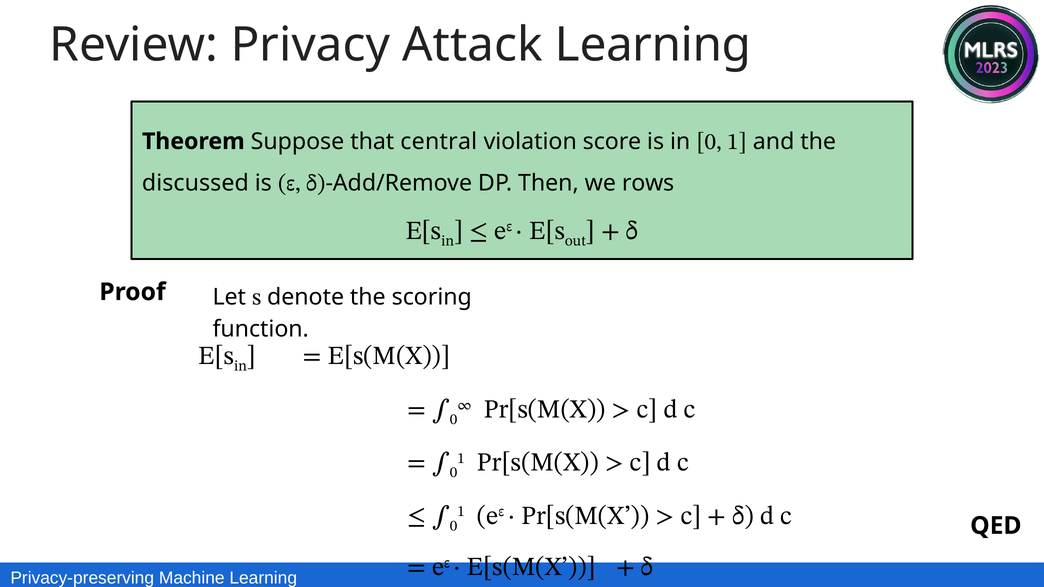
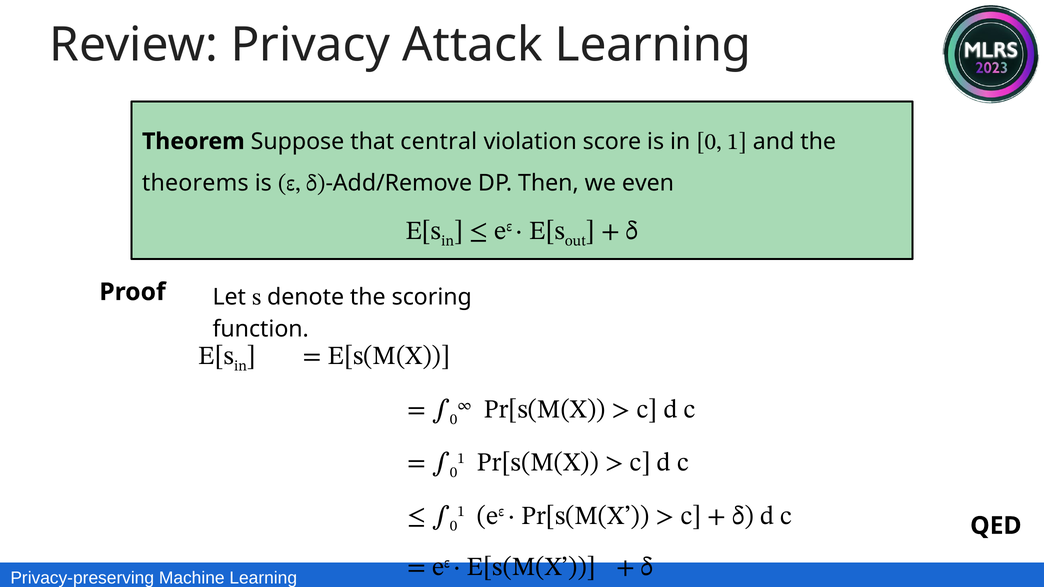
discussed: discussed -> theorems (195, 183)
rows: rows -> even (648, 183)
